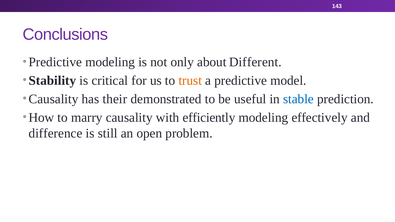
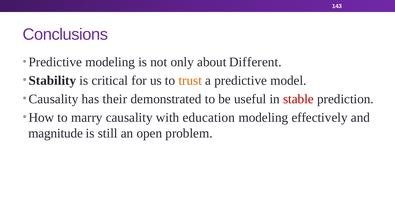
stable colour: blue -> red (298, 99)
efficiently: efficiently -> education (209, 118)
difference: difference -> magnitude (56, 133)
